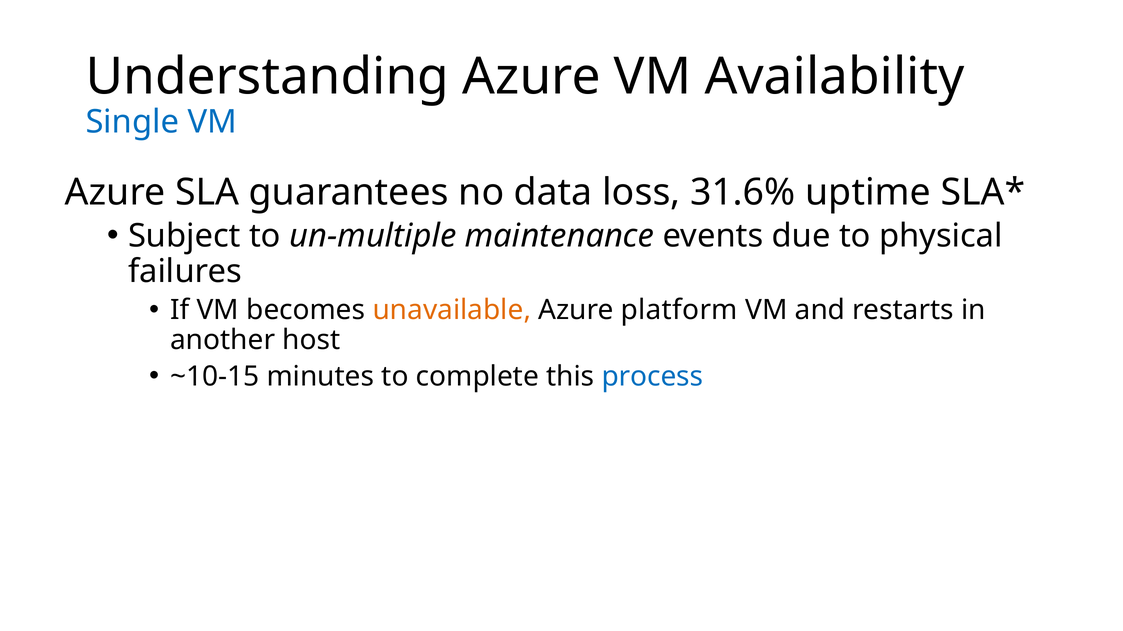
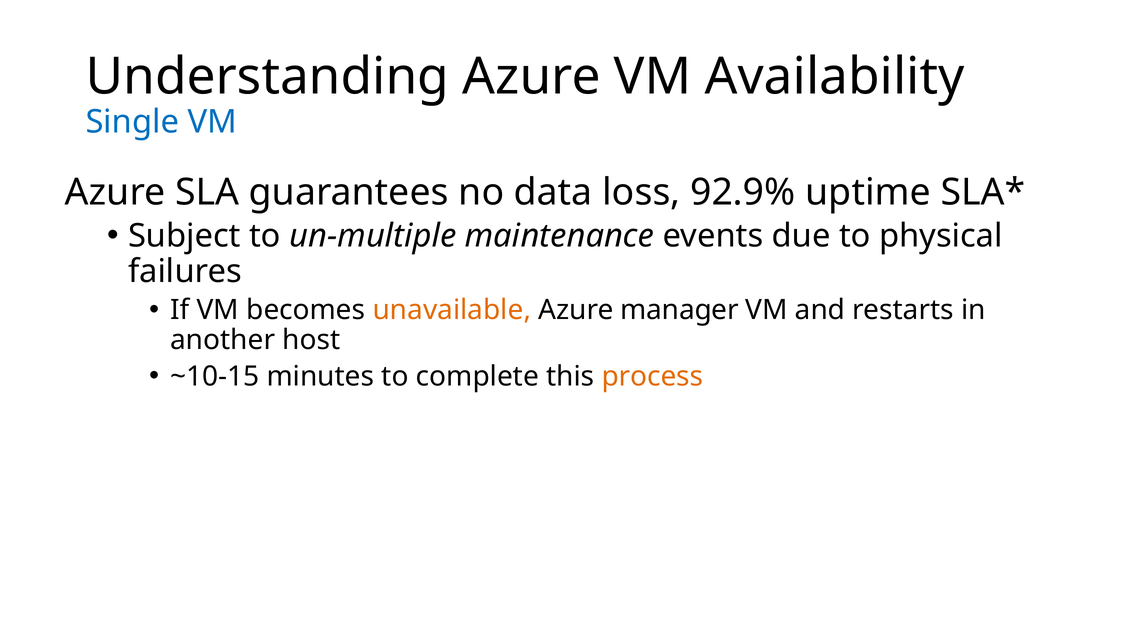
31.6%: 31.6% -> 92.9% (743, 192)
platform: platform -> manager (680, 310)
process colour: blue -> orange (652, 377)
